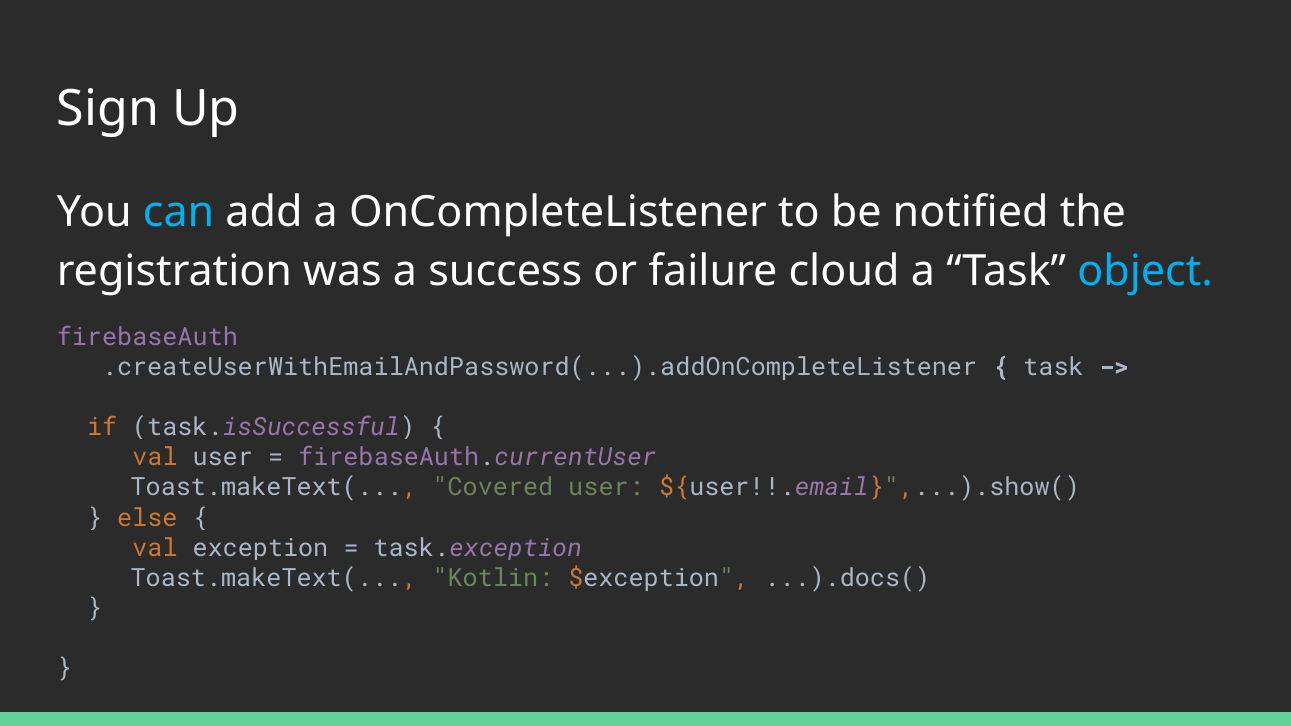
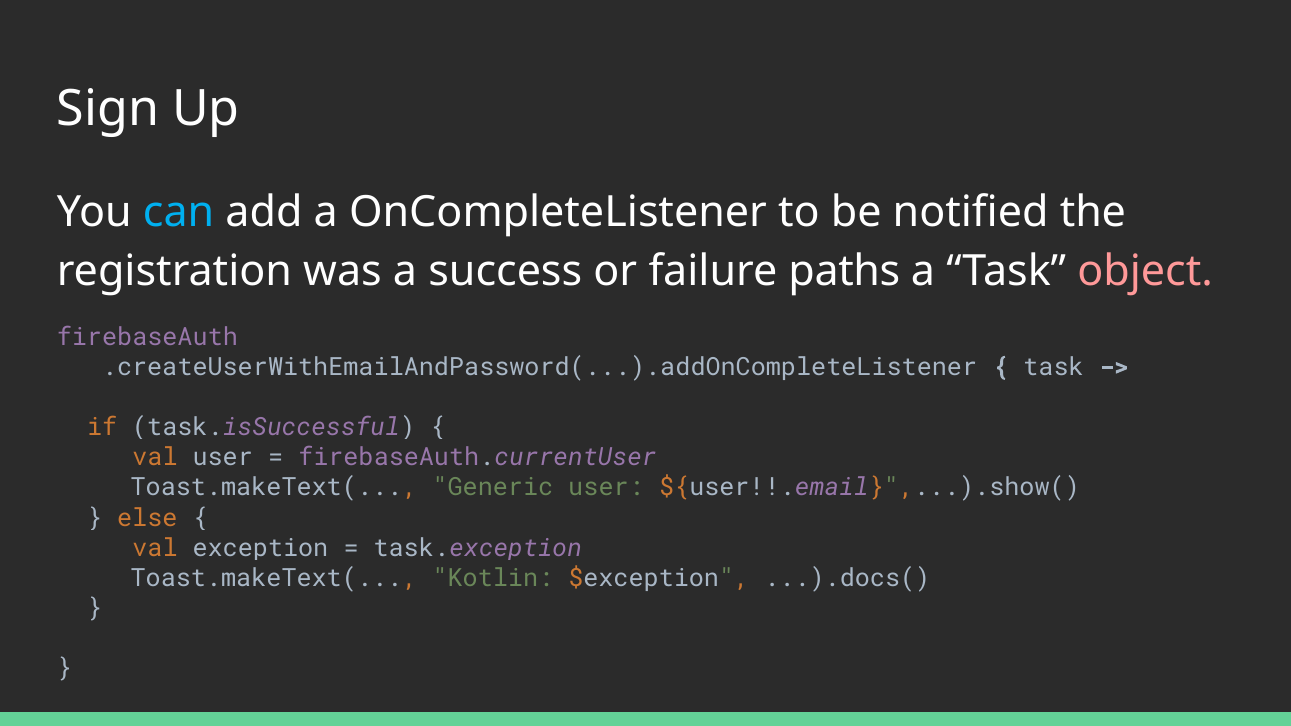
cloud: cloud -> paths (844, 272)
object colour: light blue -> pink (1145, 272)
Covered: Covered -> Generic (493, 488)
